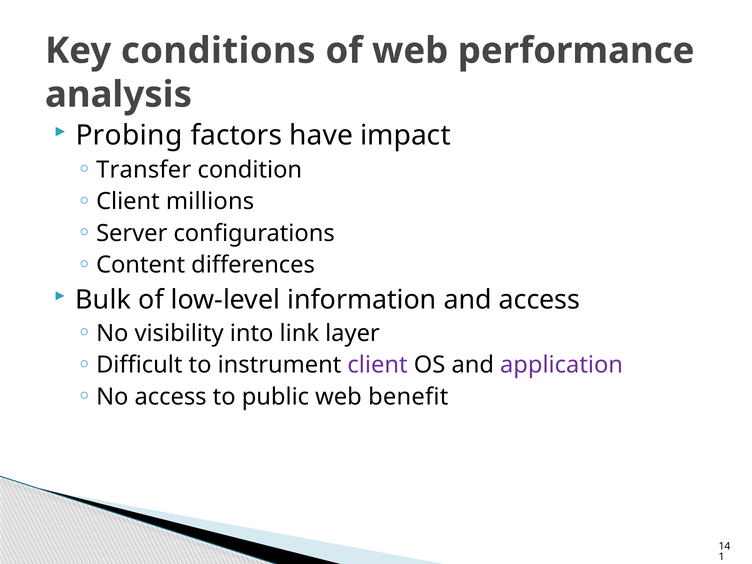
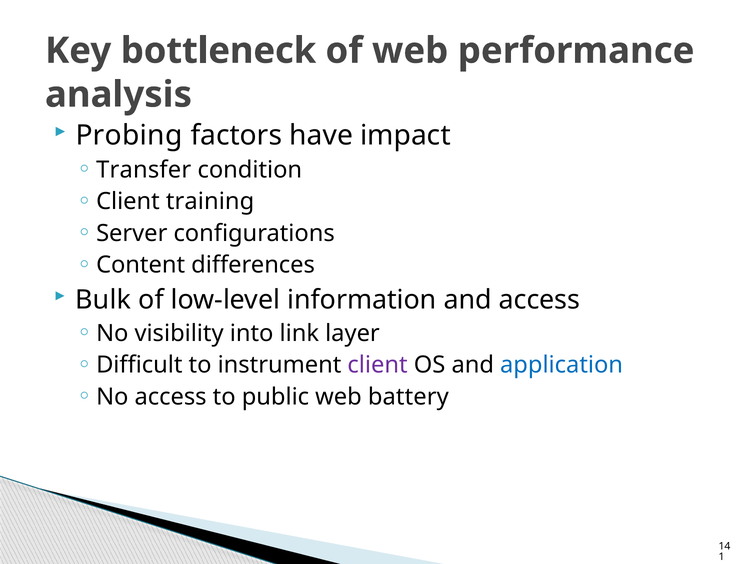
conditions: conditions -> bottleneck (219, 51)
millions: millions -> training (210, 202)
application colour: purple -> blue (562, 365)
benefit: benefit -> battery (408, 397)
